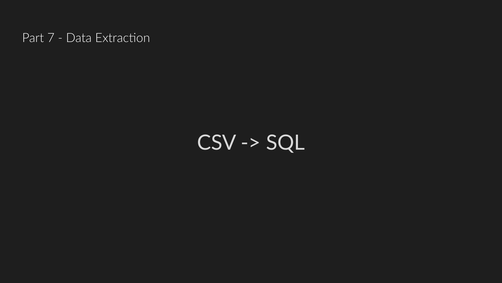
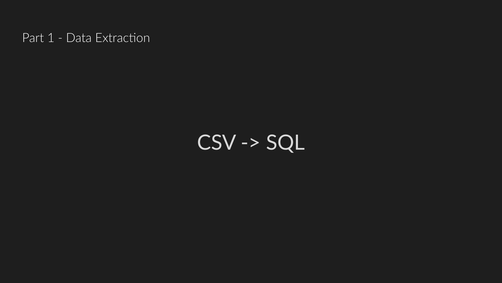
7: 7 -> 1 (51, 38)
